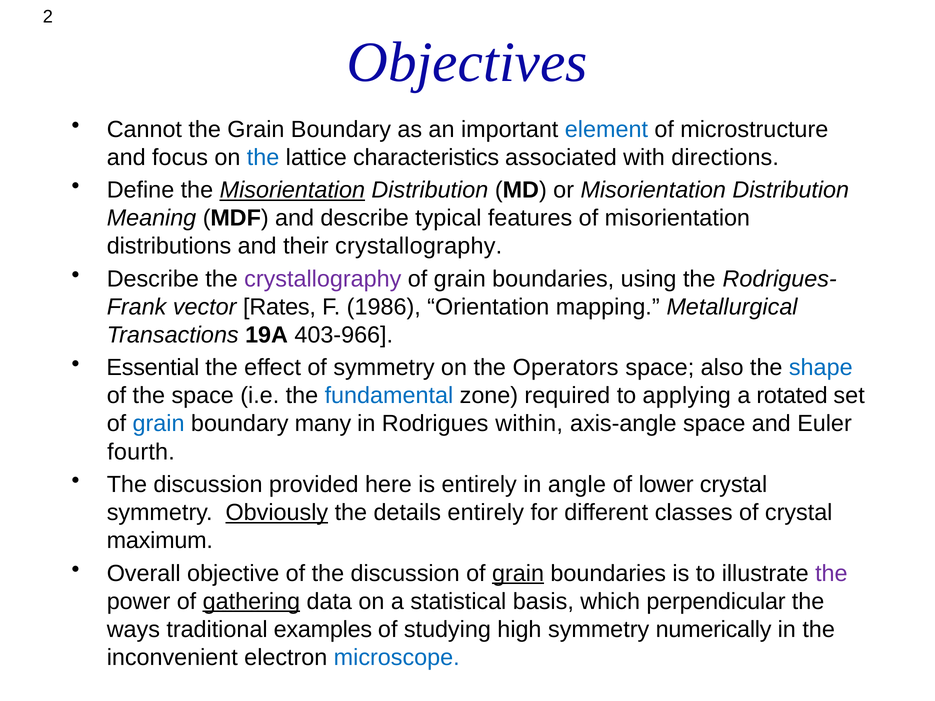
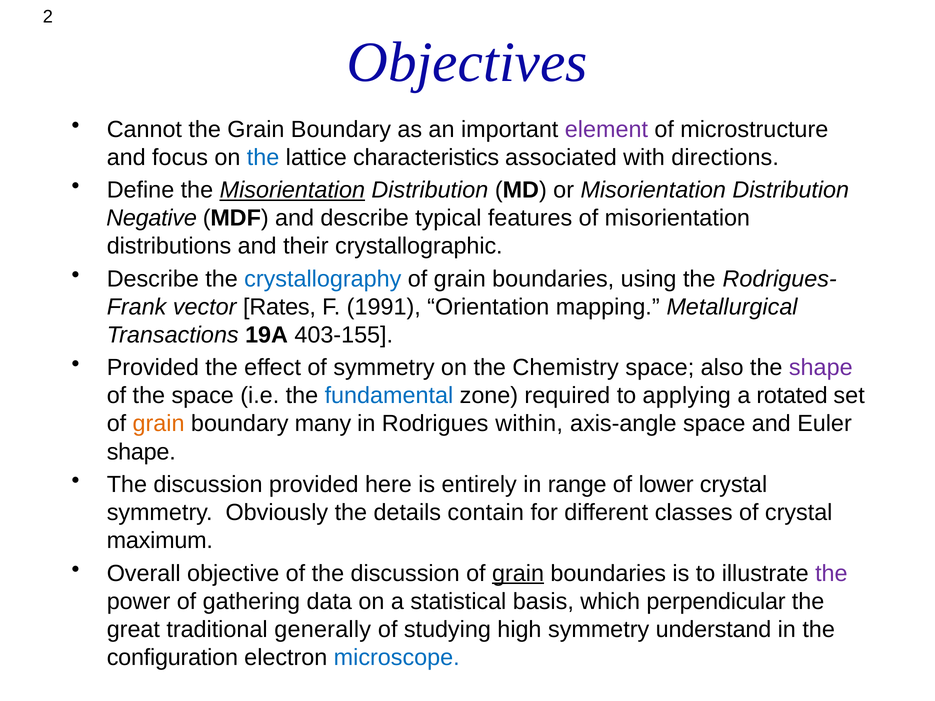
element colour: blue -> purple (606, 129)
Meaning: Meaning -> Negative (152, 218)
their crystallography: crystallography -> crystallographic (419, 246)
crystallography colour: purple -> blue (323, 279)
1986: 1986 -> 1991 (384, 307)
403-966: 403-966 -> 403-155 (344, 335)
Essential: Essential -> Provided (153, 368)
Operators: Operators -> Chemistry (566, 368)
shape colour: blue -> purple (821, 368)
grain colour: blue -> orange (159, 424)
fourth: fourth -> shape (141, 452)
angle: angle -> range (577, 485)
Obviously underline: present -> none (277, 513)
details entirely: entirely -> contain (486, 513)
gathering underline: present -> none (251, 602)
ways: ways -> great (133, 630)
examples: examples -> generally (323, 630)
numerically: numerically -> understand (714, 630)
inconvenient: inconvenient -> configuration (172, 658)
